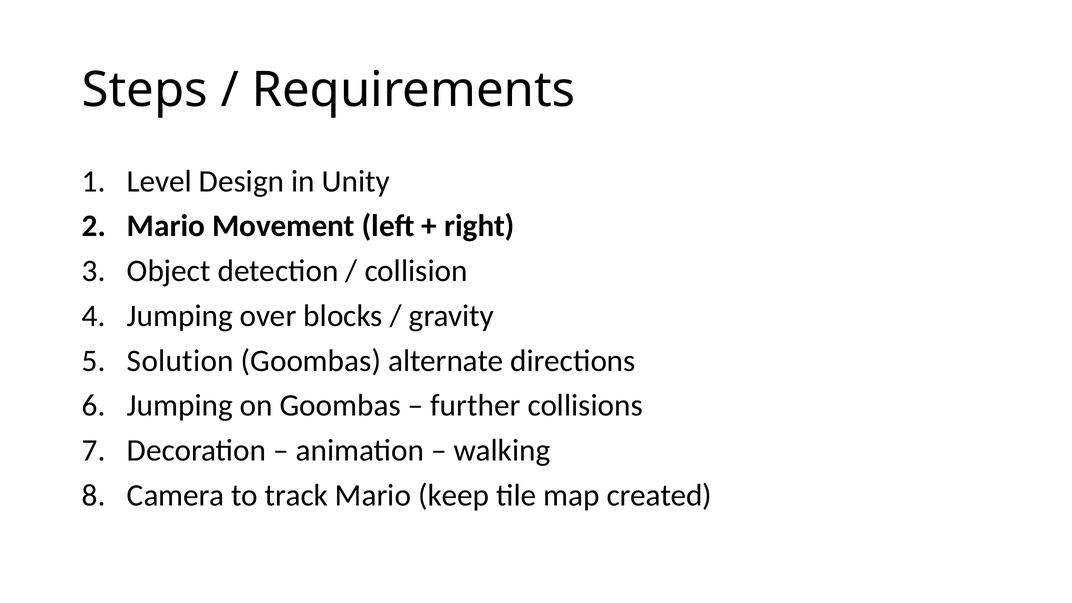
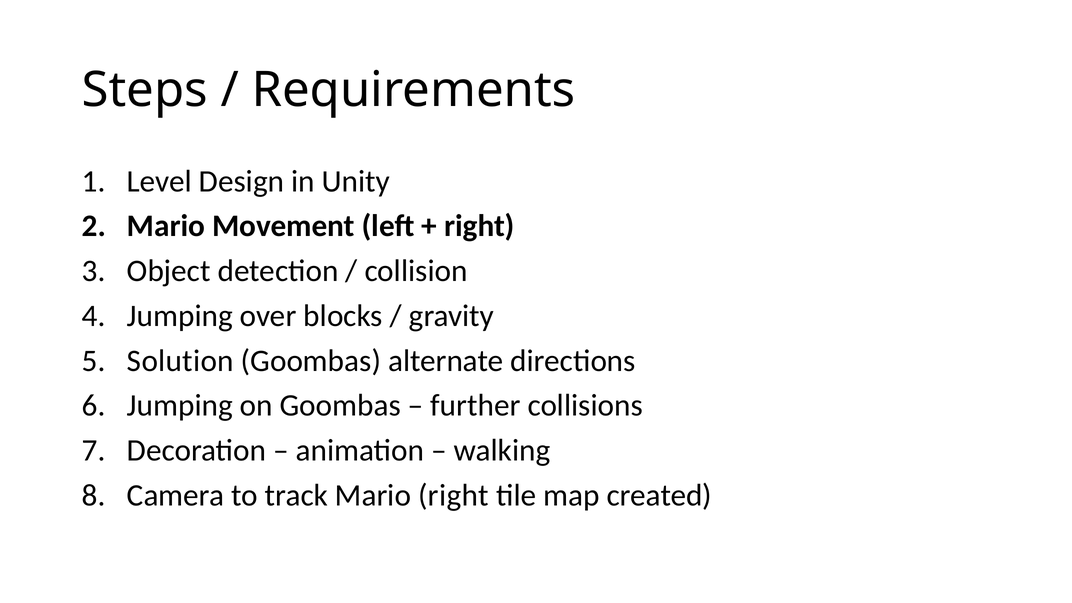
Mario keep: keep -> right (453, 495)
